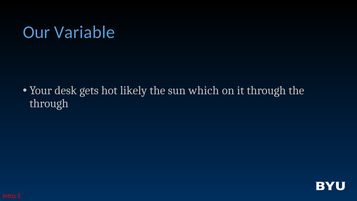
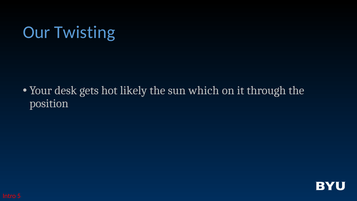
Variable: Variable -> Twisting (85, 32)
through: through -> position (49, 103)
